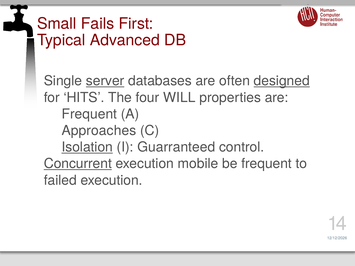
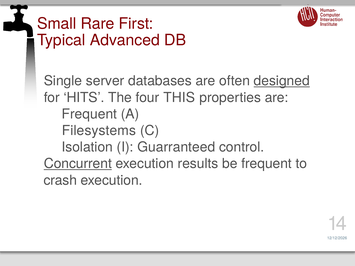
Fails: Fails -> Rare (98, 24)
server underline: present -> none (105, 81)
WILL: WILL -> THIS (179, 98)
Approaches: Approaches -> Filesystems (99, 131)
Isolation underline: present -> none (87, 147)
mobile: mobile -> results (198, 164)
failed: failed -> crash (60, 180)
